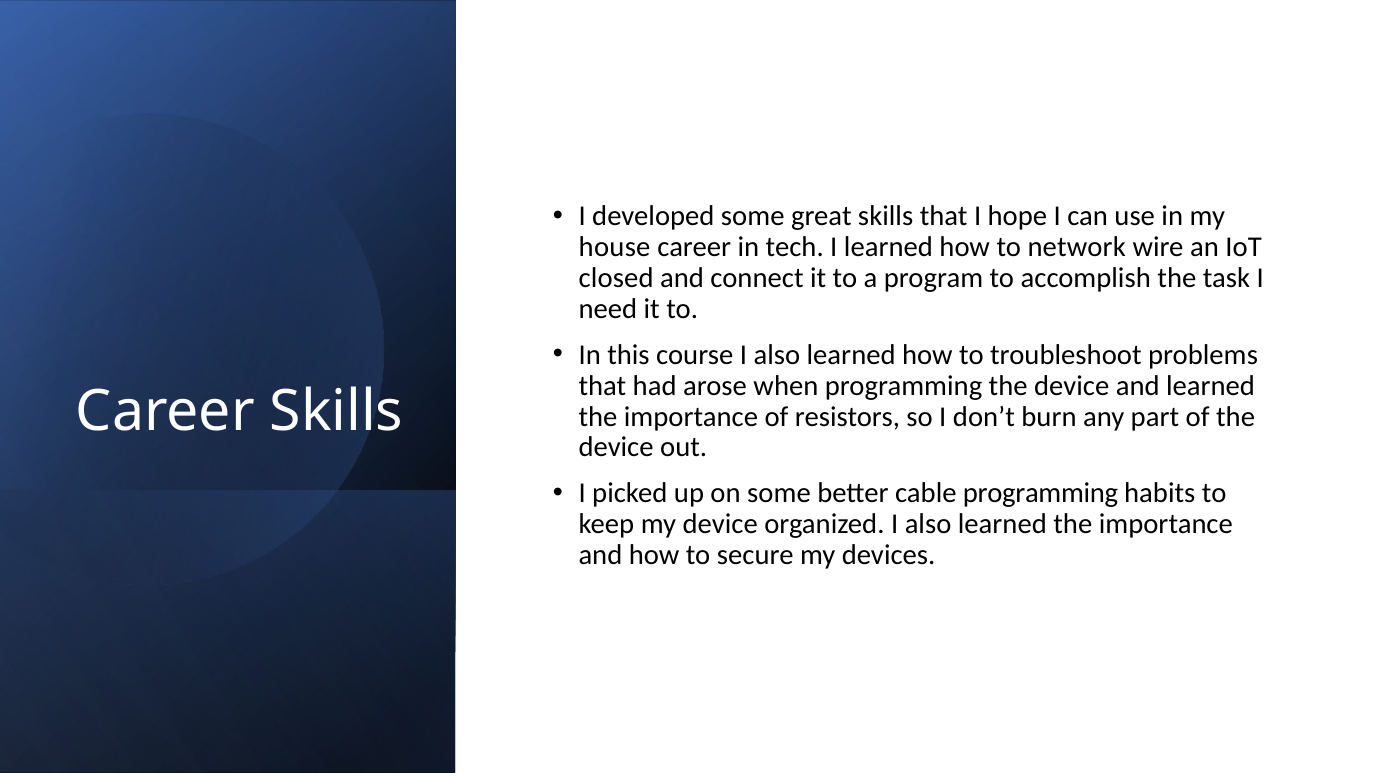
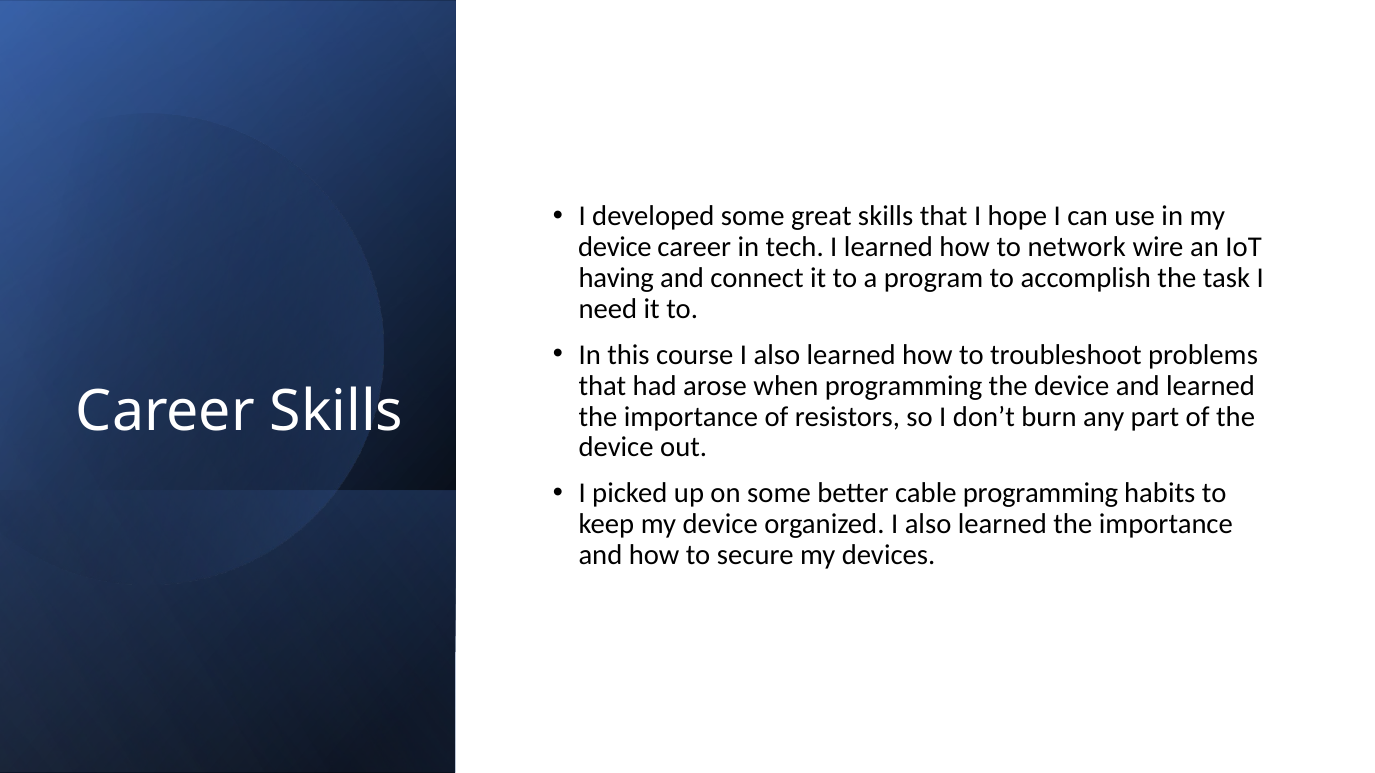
house: house -> device (615, 248)
closed: closed -> having (616, 279)
